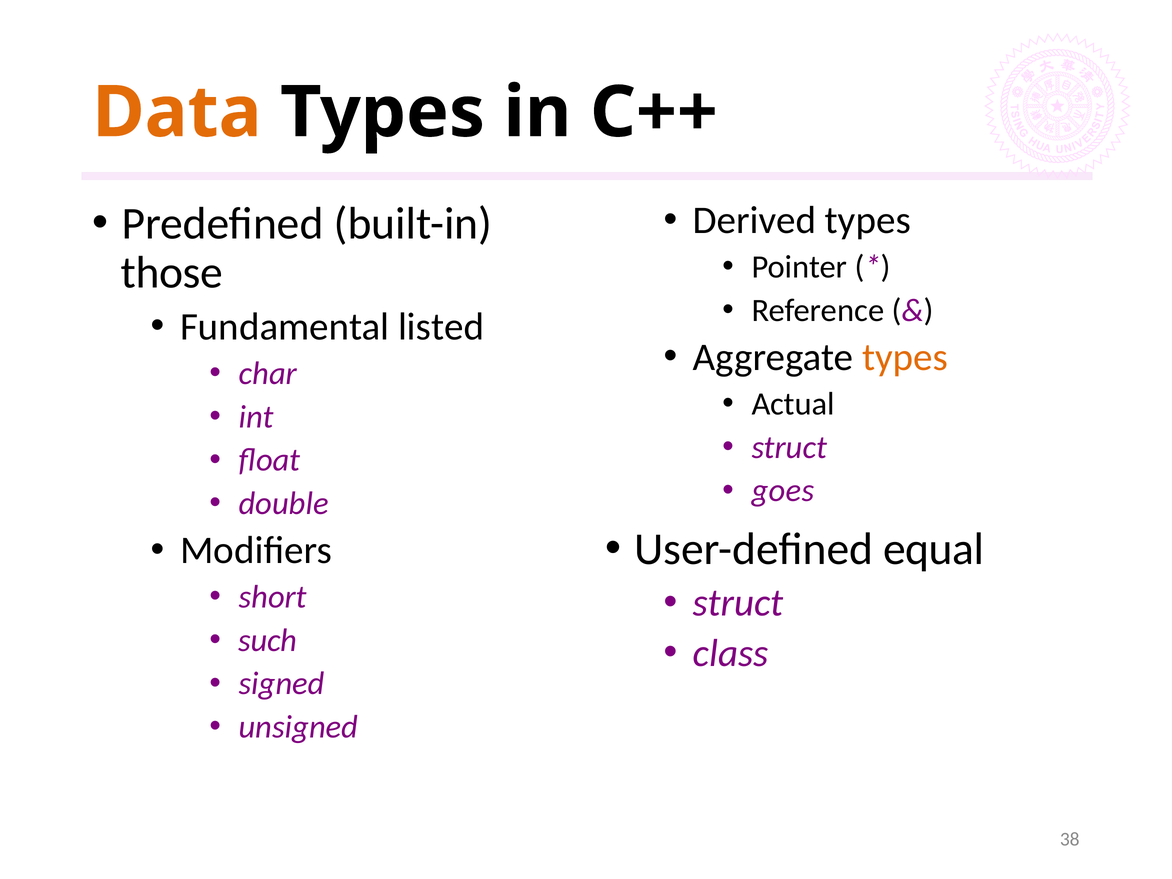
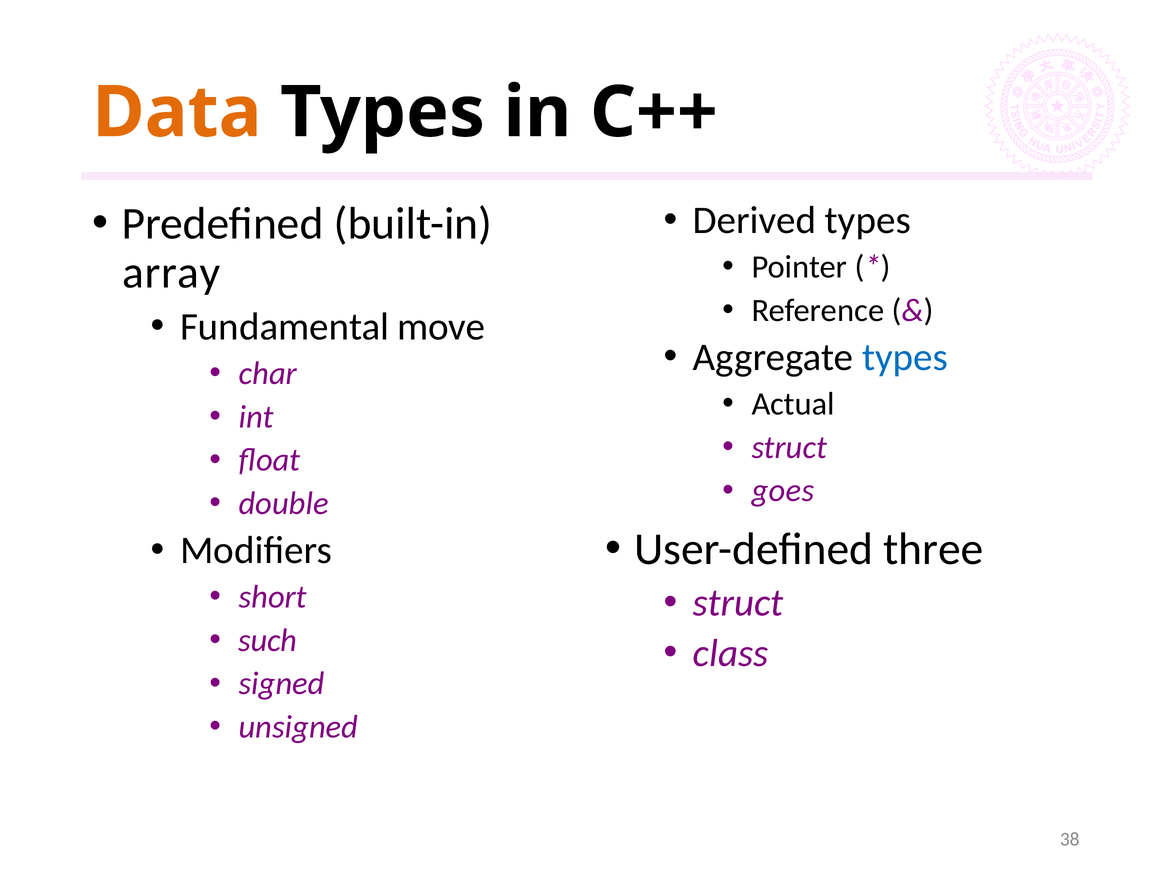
those: those -> array (171, 273)
listed: listed -> move (441, 327)
types colour: orange -> blue (905, 357)
equal: equal -> three (933, 549)
